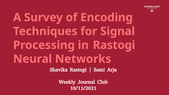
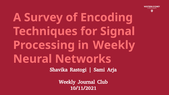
in Rastogi: Rastogi -> Weekly (114, 45)
